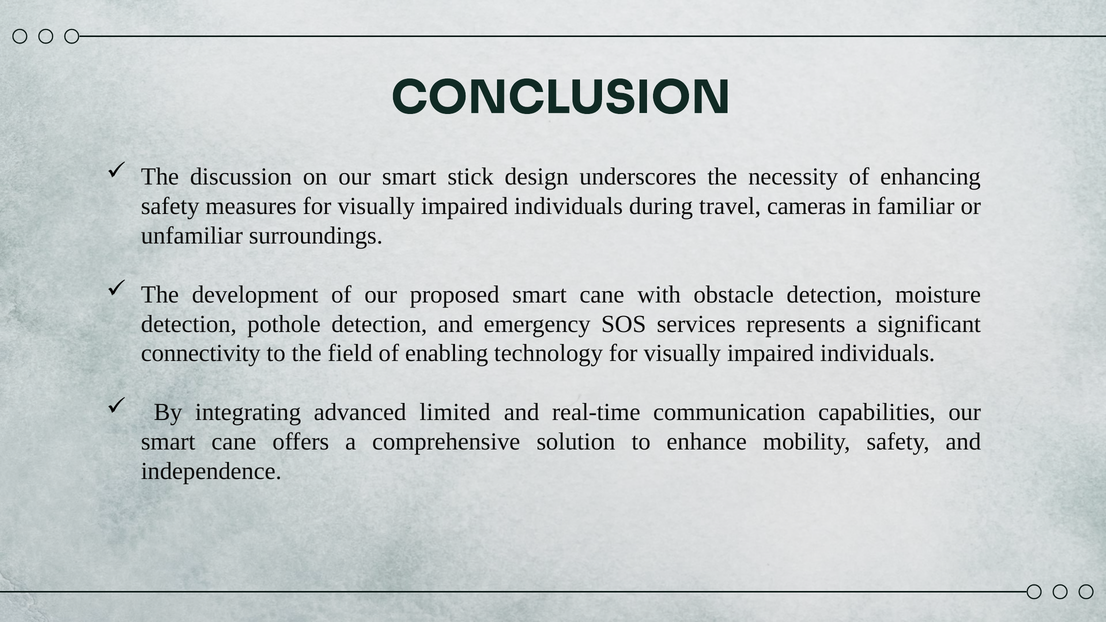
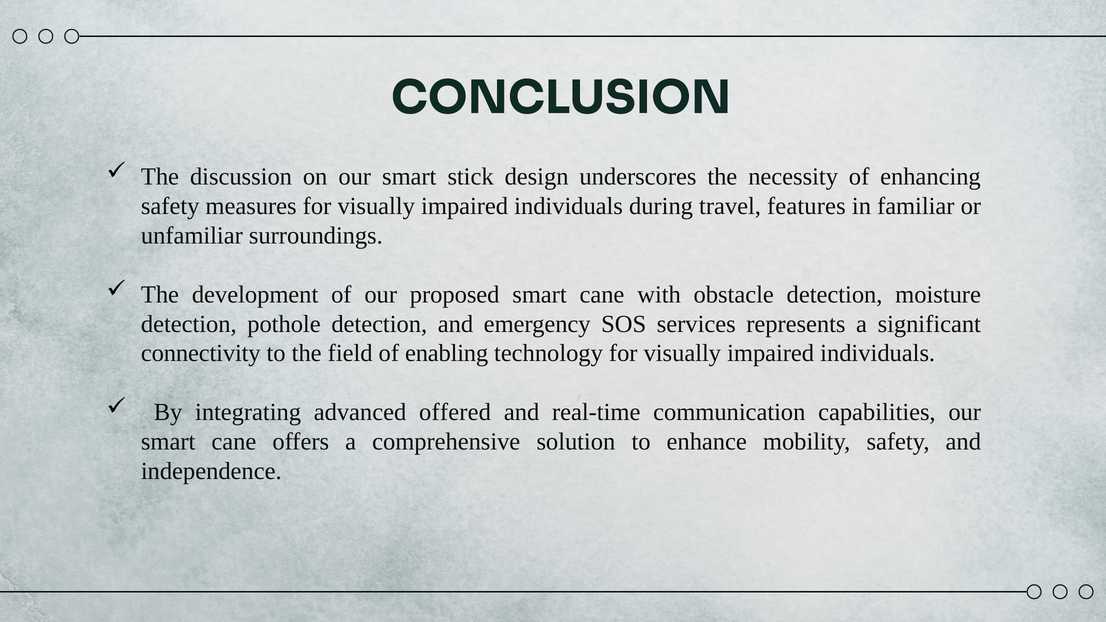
cameras: cameras -> features (806, 206)
limited: limited -> offered (455, 412)
